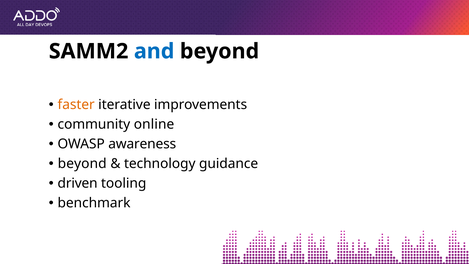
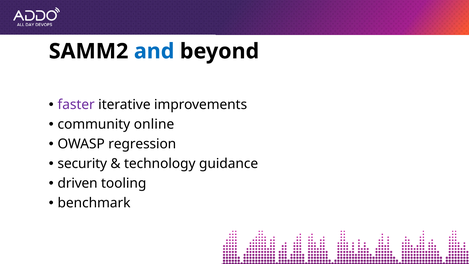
faster colour: orange -> purple (76, 105)
awareness: awareness -> regression (142, 144)
beyond: beyond -> security (82, 164)
